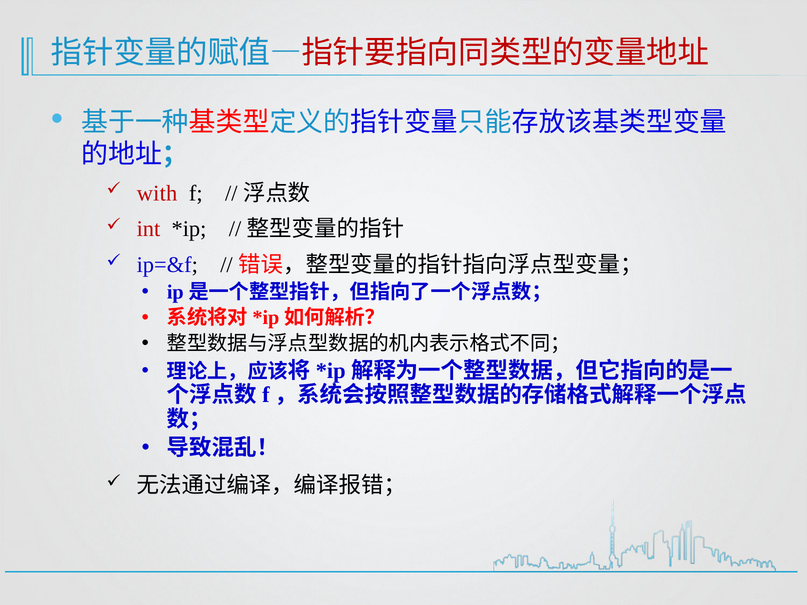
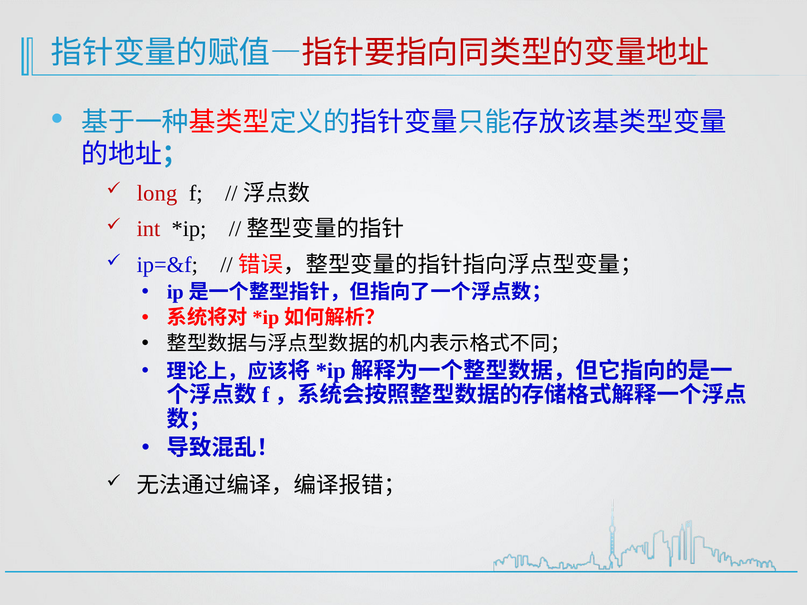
with: with -> long (157, 193)
